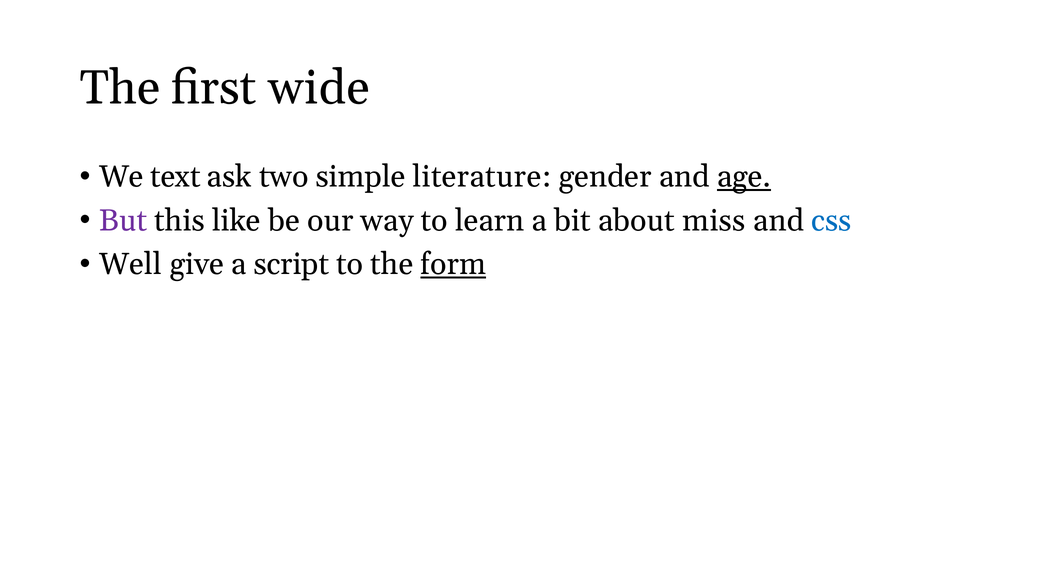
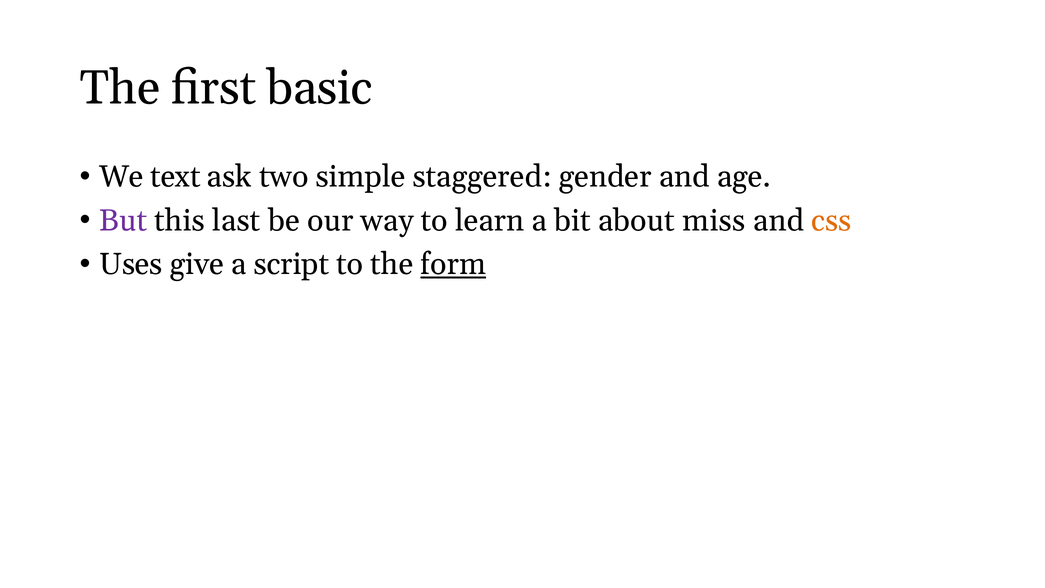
wide: wide -> basic (320, 88)
literature: literature -> staggered (482, 177)
age underline: present -> none (744, 177)
like: like -> last (236, 220)
css colour: blue -> orange (831, 220)
Well: Well -> Uses (131, 264)
